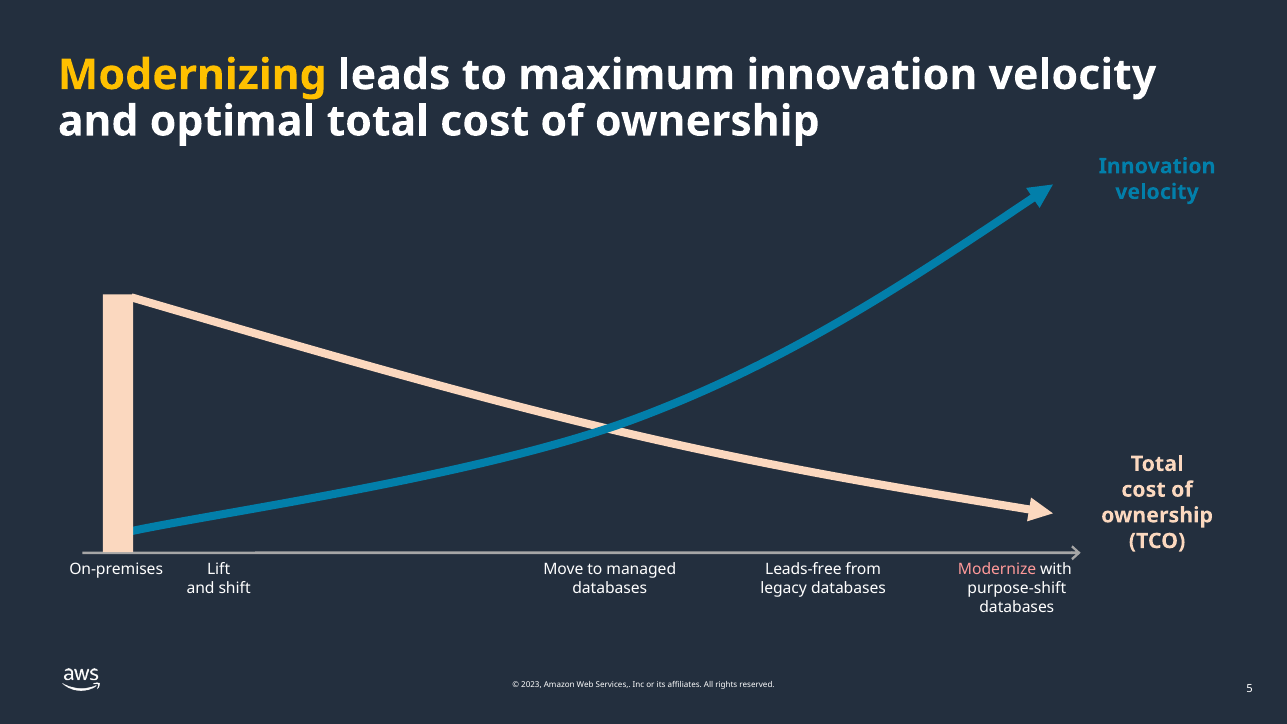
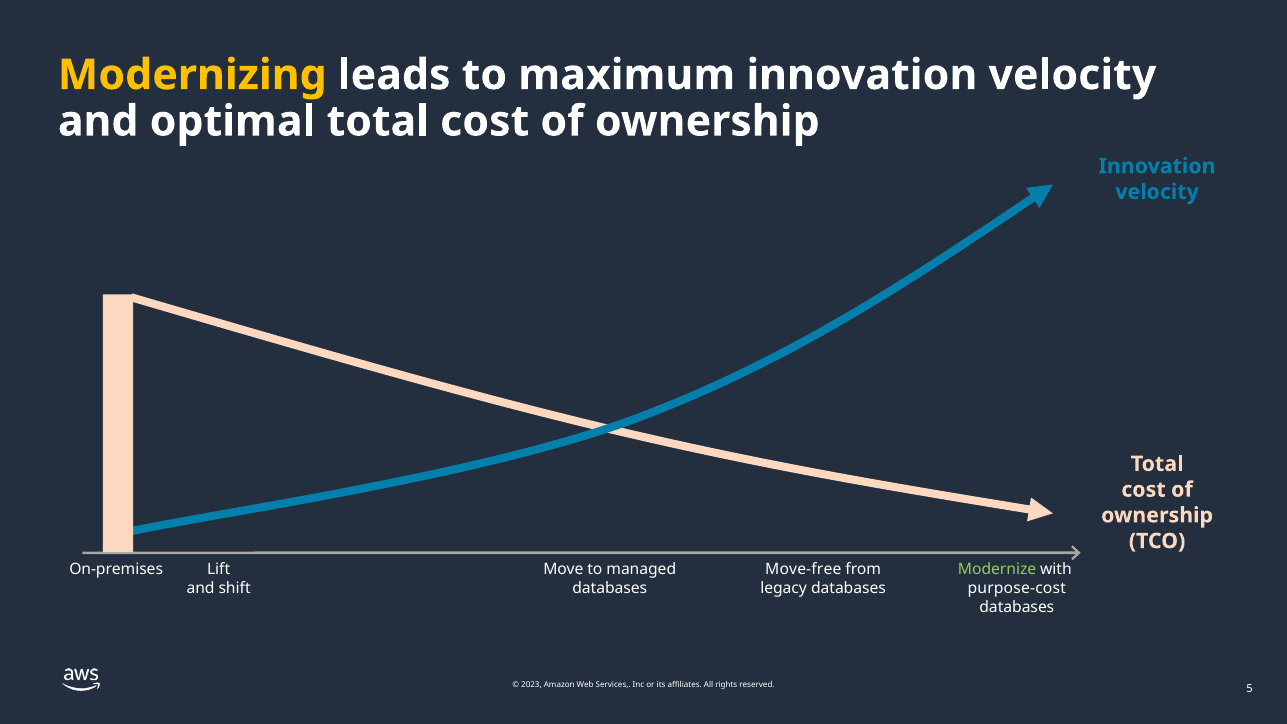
Leads-free: Leads-free -> Move-free (803, 570)
Modernize colour: pink -> light green (997, 570)
purpose-shift: purpose-shift -> purpose-cost (1017, 588)
